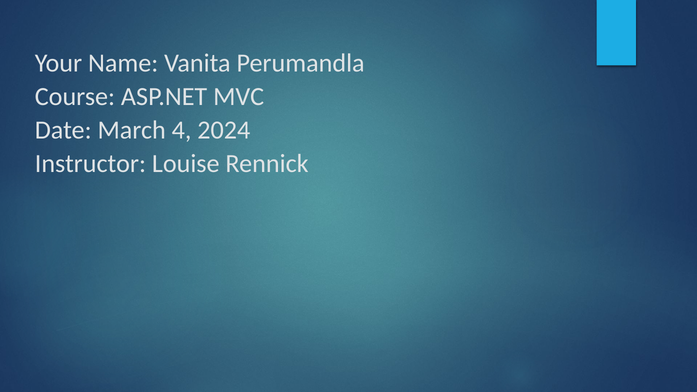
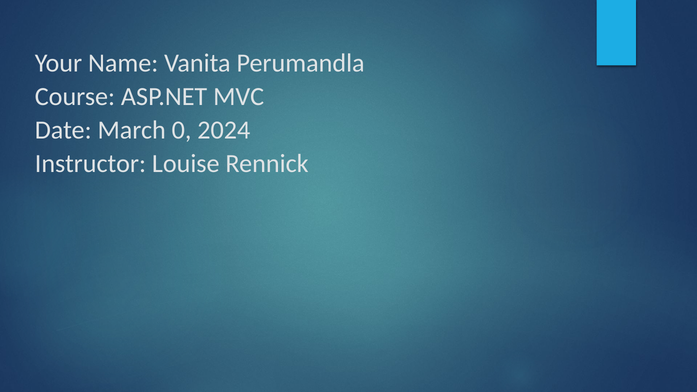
4: 4 -> 0 (182, 130)
